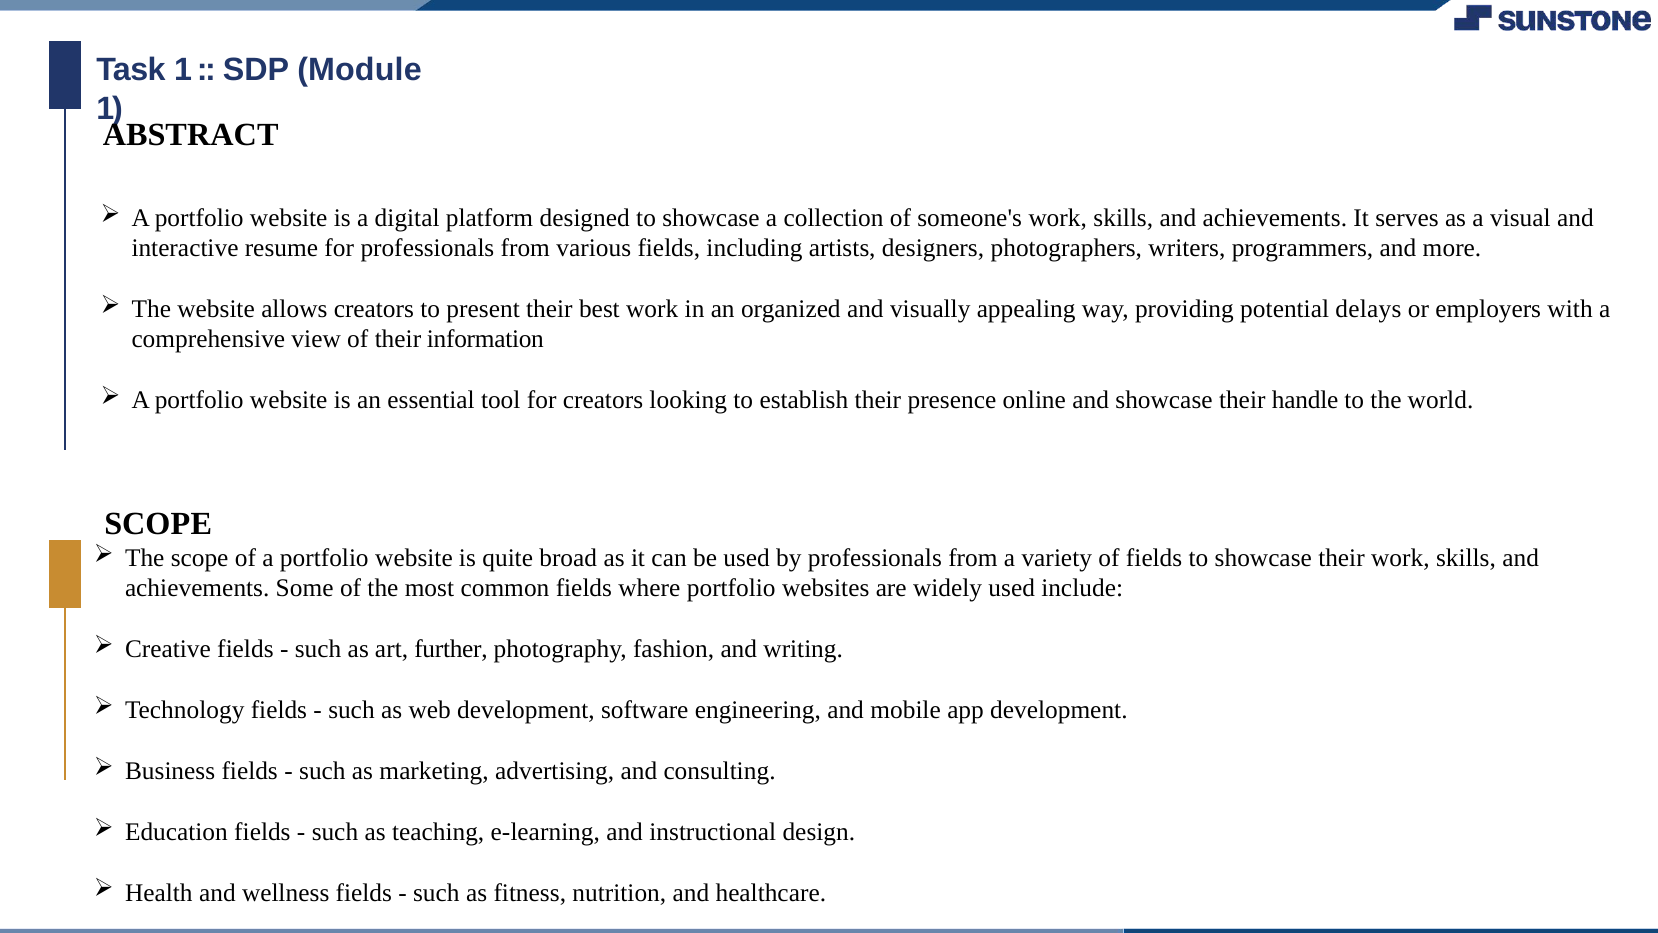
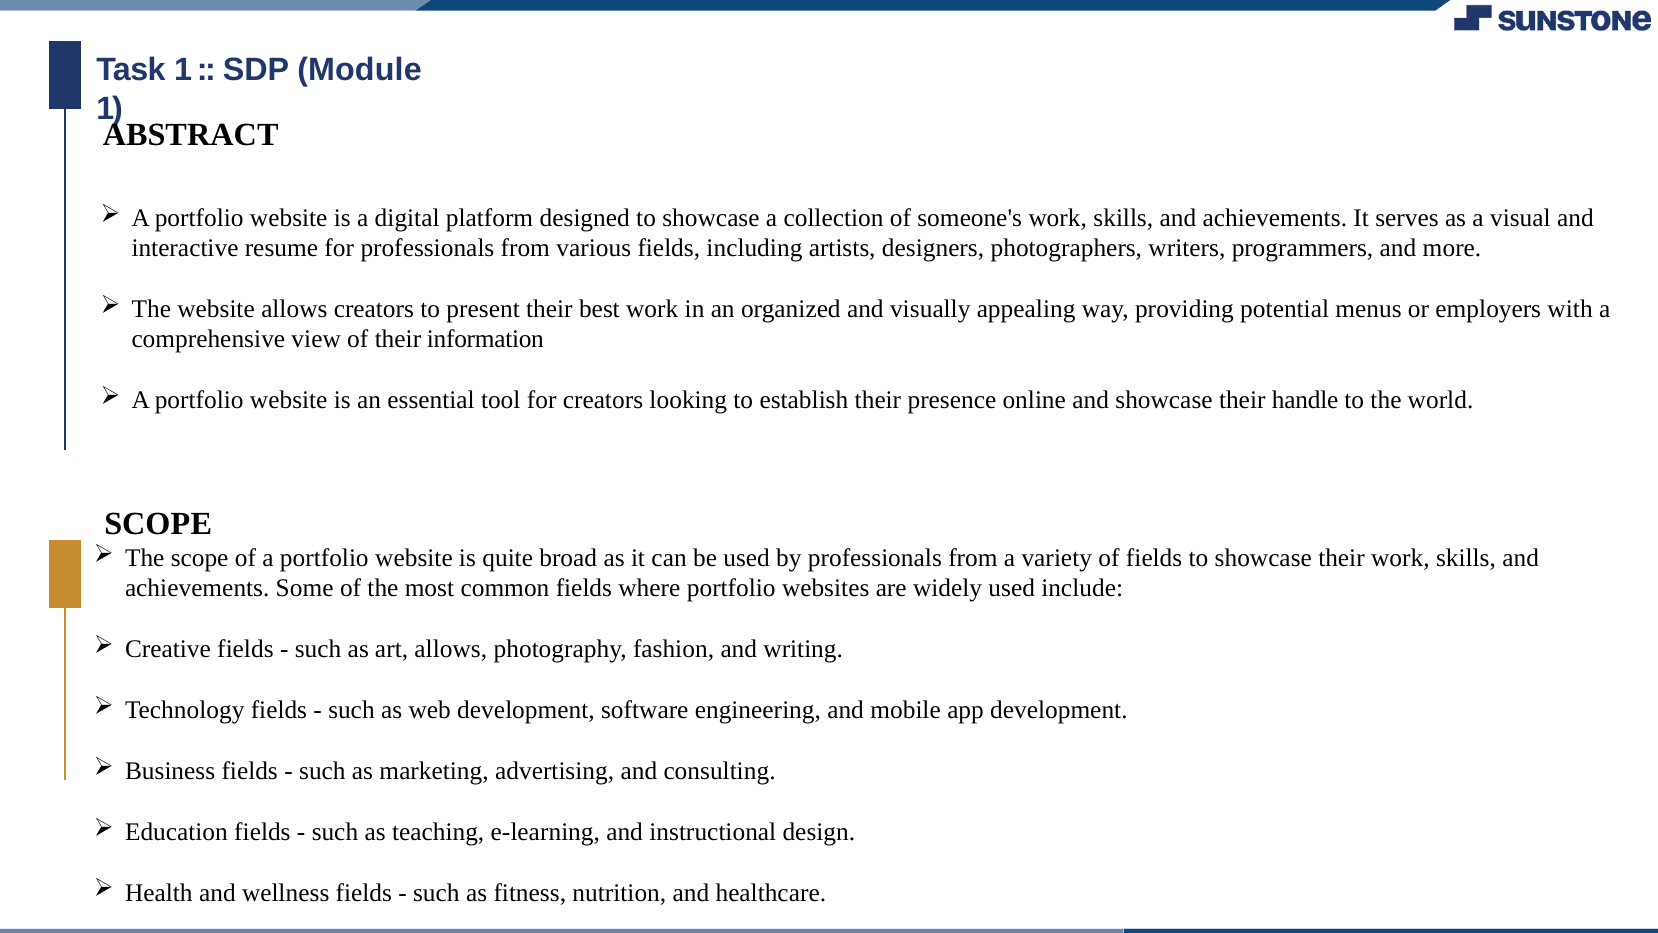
delays: delays -> menus (1369, 309)
art further: further -> allows (451, 649)
